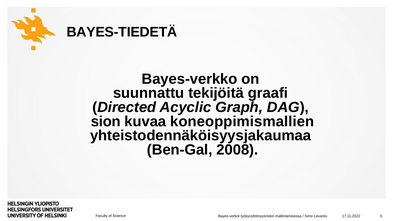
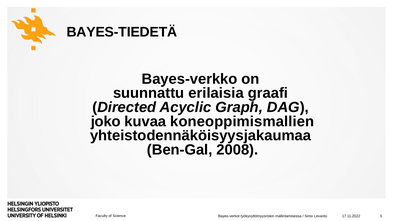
tekijöitä: tekijöitä -> erilaisia (216, 93)
sion: sion -> joko (106, 121)
